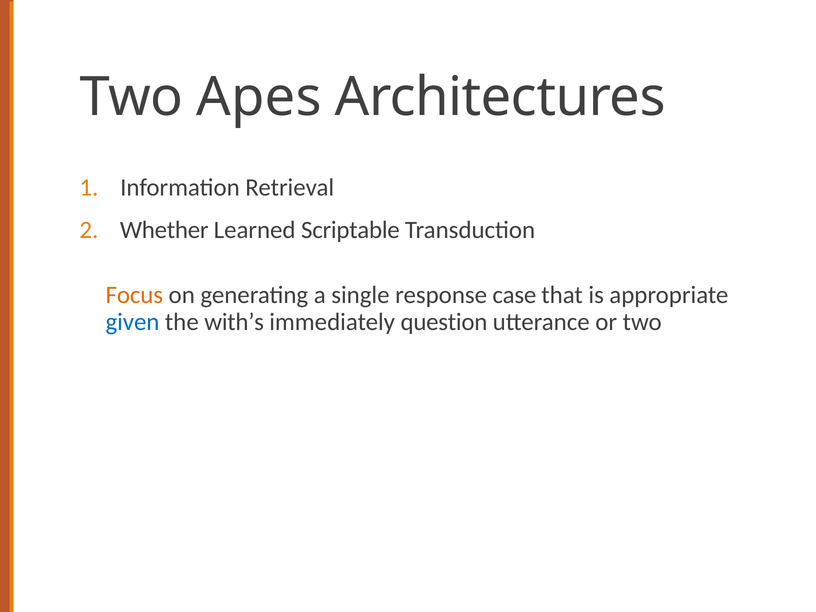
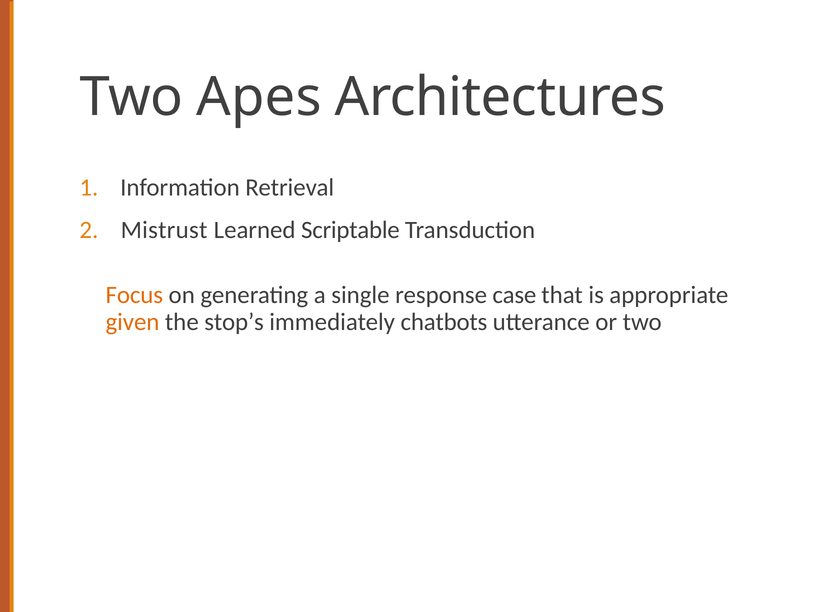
Whether: Whether -> Mistrust (164, 230)
given colour: blue -> orange (132, 322)
with’s: with’s -> stop’s (234, 322)
question: question -> chatbots (444, 322)
